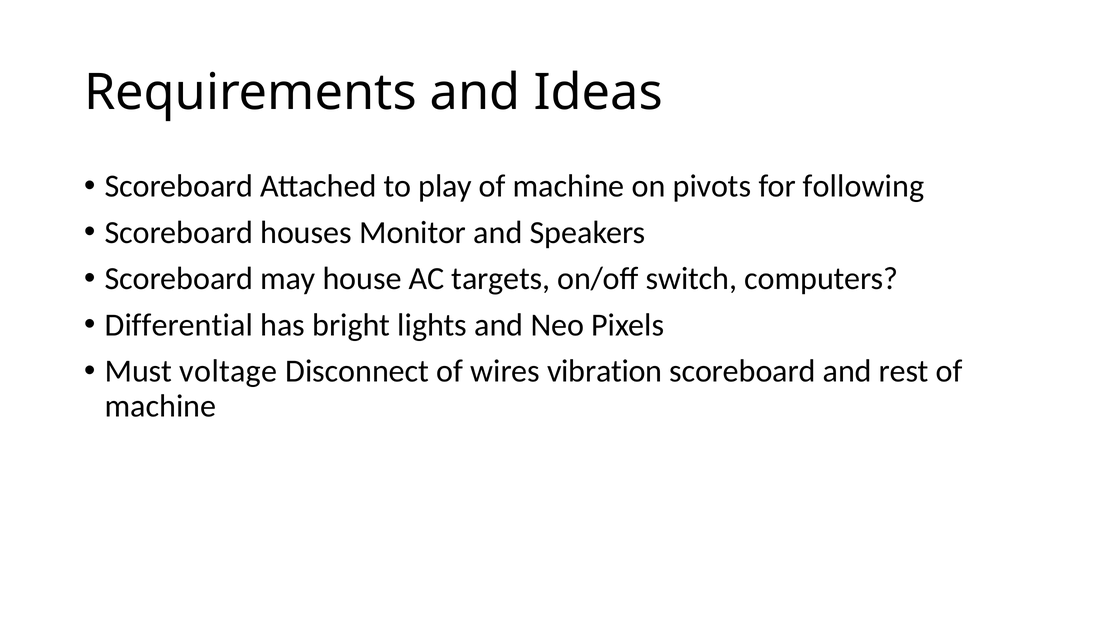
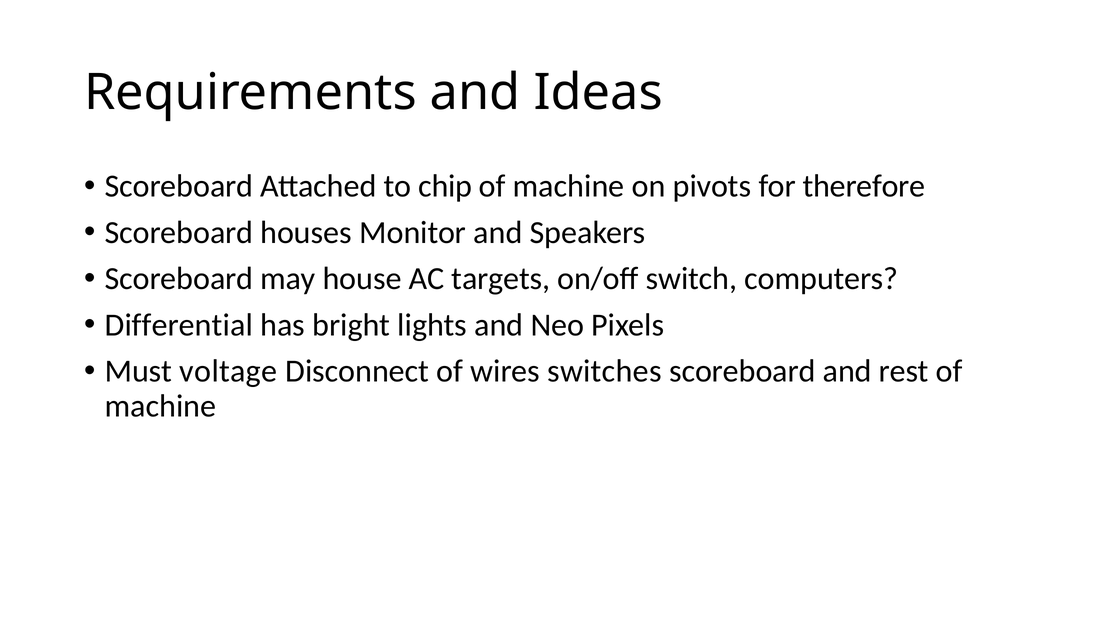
play: play -> chip (445, 186)
following: following -> therefore (864, 186)
vibration: vibration -> switches (604, 371)
